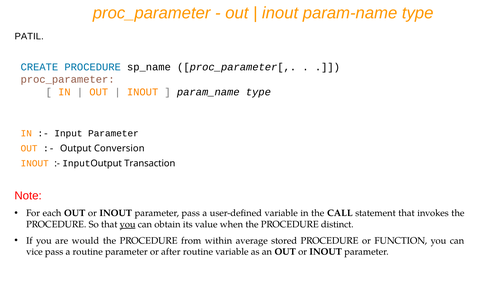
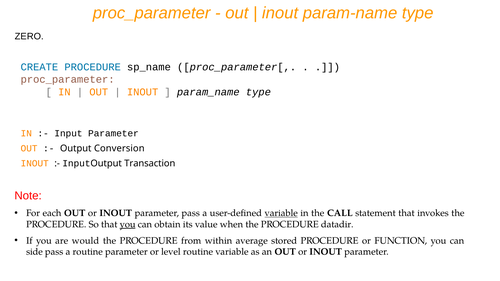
PATIL: PATIL -> ZERO (29, 37)
variable underline: none -> present (281, 213)
distinct: distinct -> datadir (337, 225)
vice: vice -> side (34, 252)
after: after -> level (171, 252)
